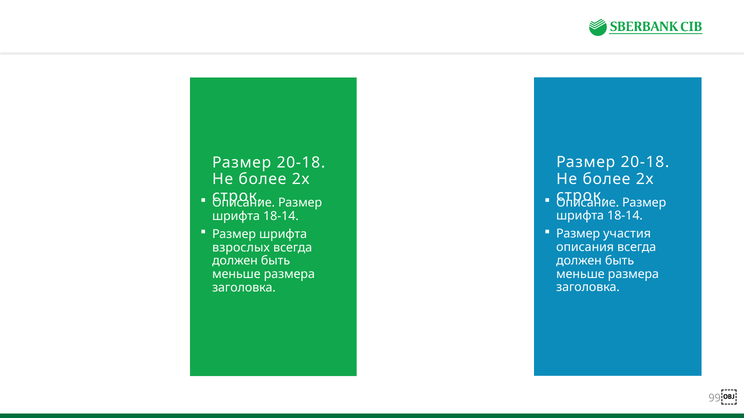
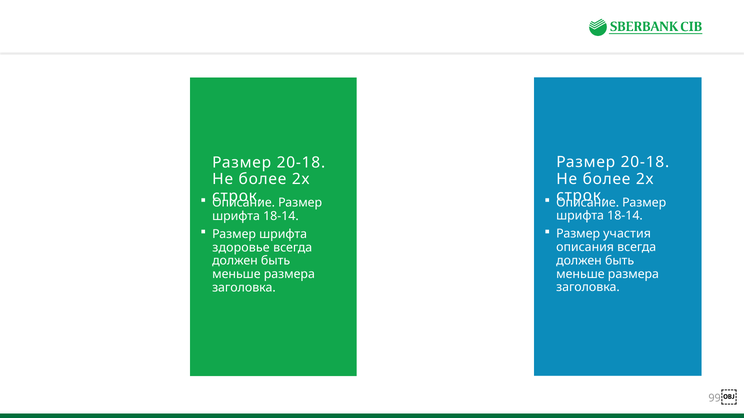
взрослых: взрослых -> здоровье (241, 248)
